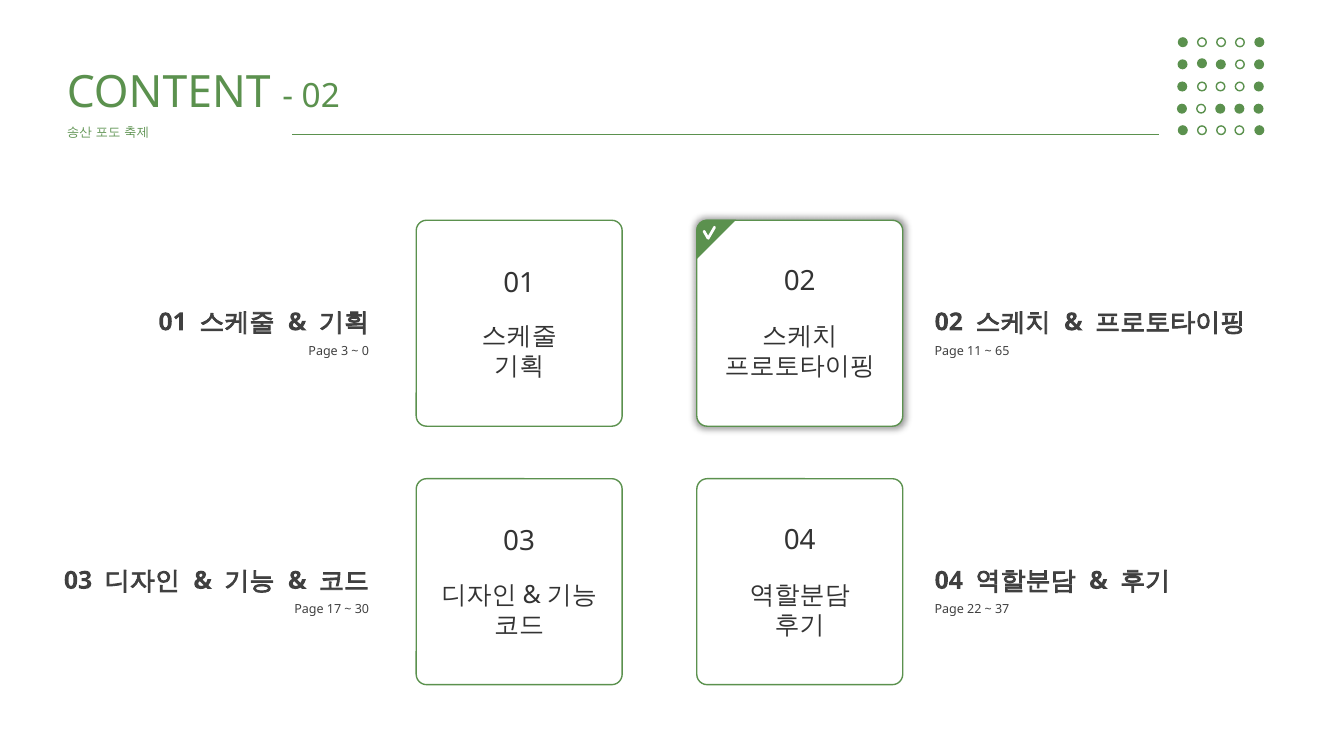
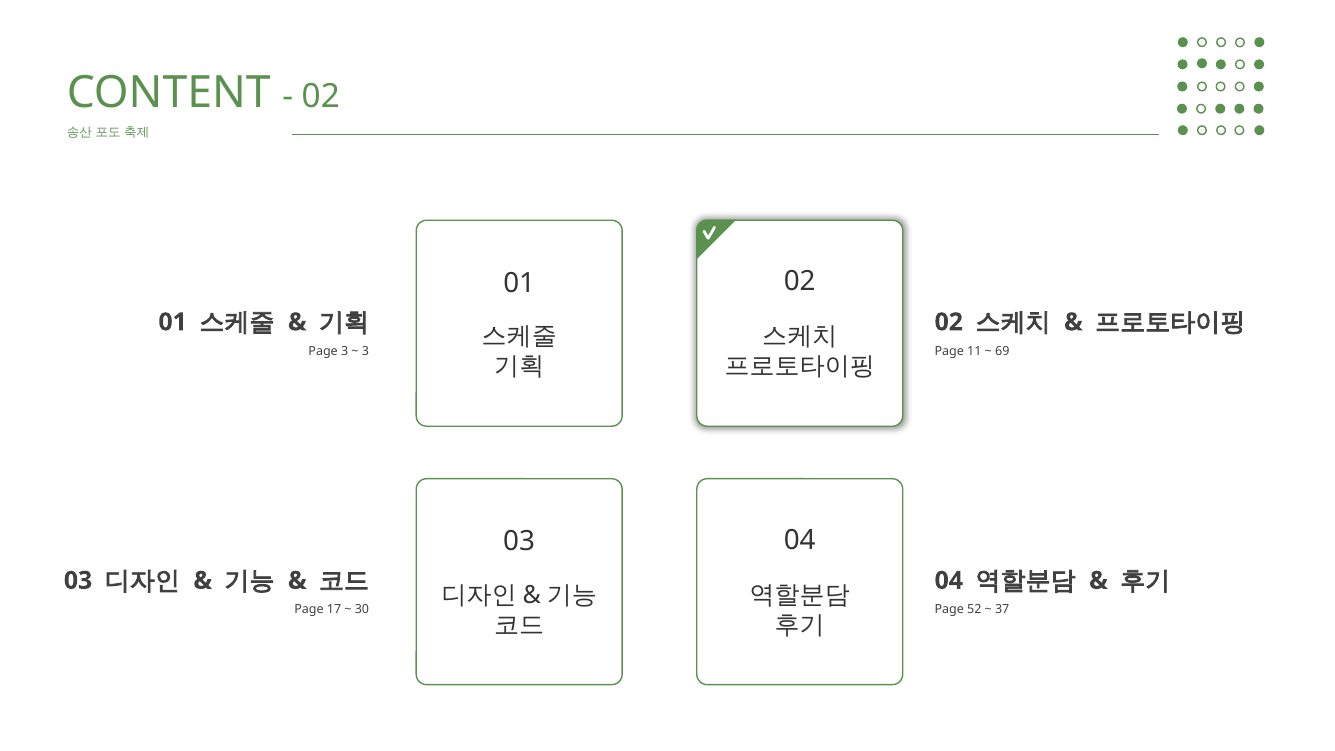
0: 0 -> 3 (366, 351)
65: 65 -> 69 (1002, 351)
22: 22 -> 52 (974, 610)
